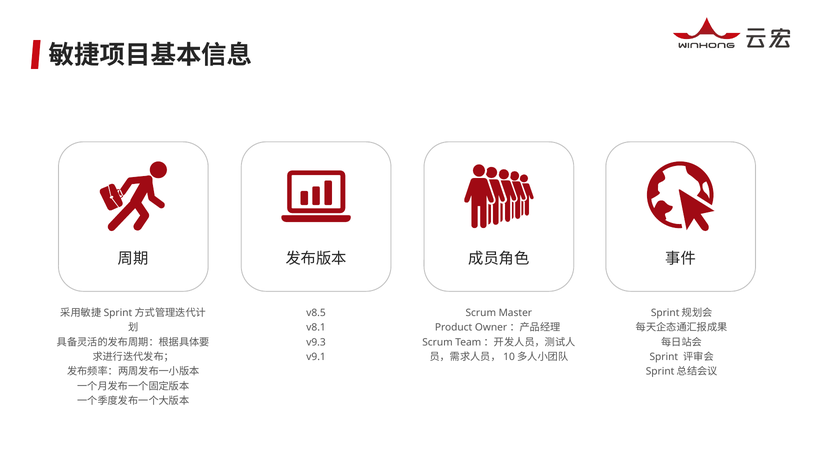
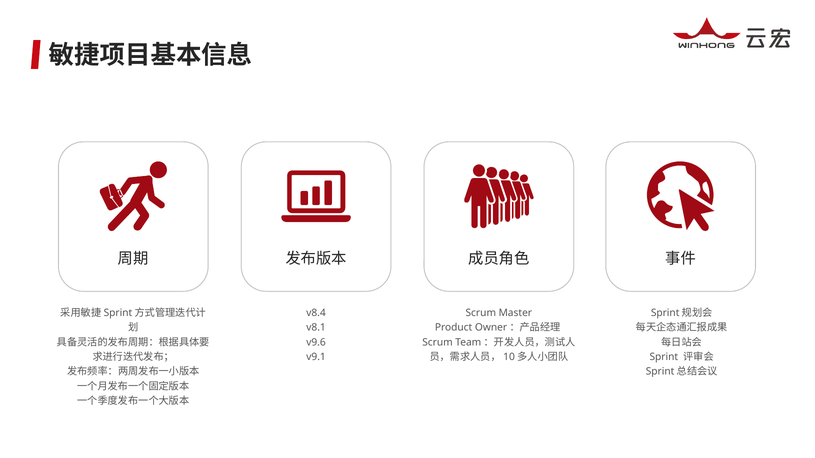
v8.5: v8.5 -> v8.4 (316, 313)
v9.3: v9.3 -> v9.6 (316, 343)
